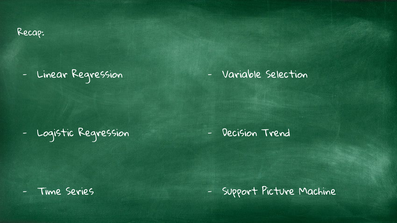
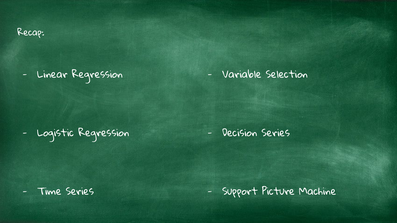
Decision Trend: Trend -> Series (276, 133)
